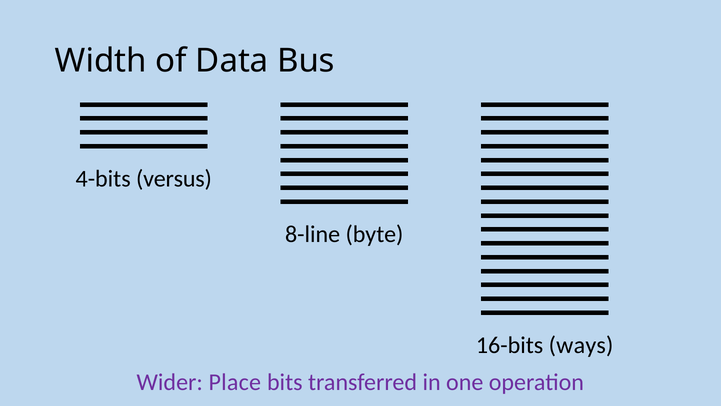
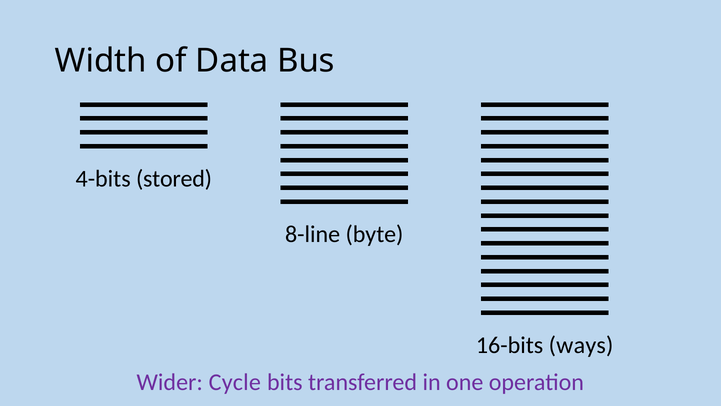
versus: versus -> stored (174, 179)
Place: Place -> Cycle (235, 382)
